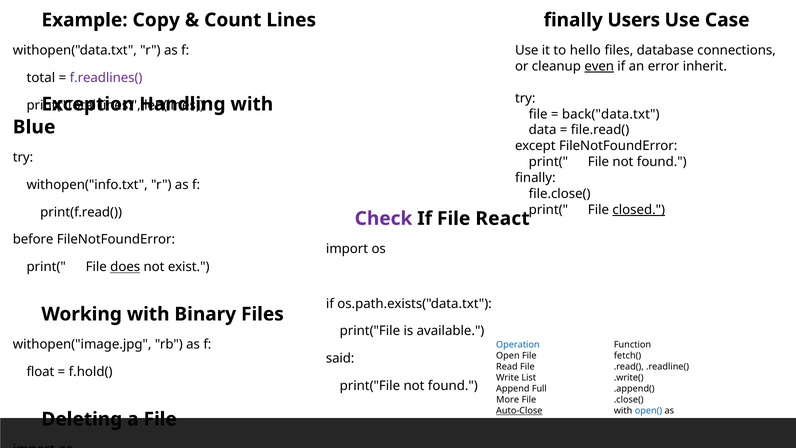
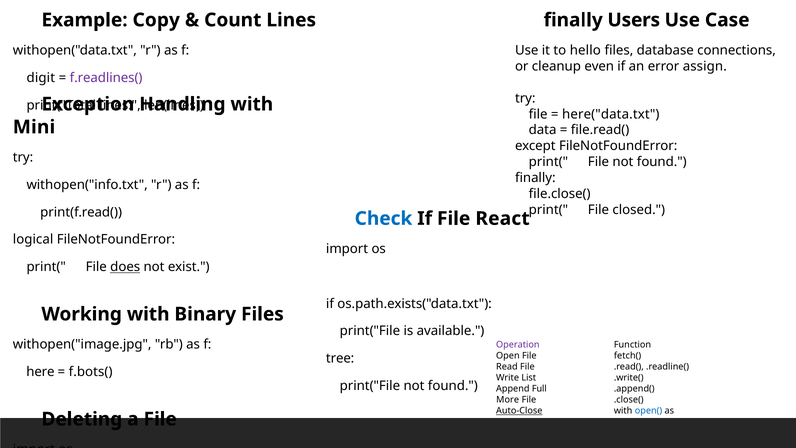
even underline: present -> none (599, 66)
inherit: inherit -> assign (705, 66)
total: total -> digit (41, 78)
back("data.txt: back("data.txt -> here("data.txt (611, 114)
Blue: Blue -> Mini (34, 127)
closed underline: present -> none (639, 210)
Check colour: purple -> blue (383, 218)
before: before -> logical (33, 239)
Operation colour: blue -> purple (518, 345)
said: said -> tree (340, 358)
float: float -> here (40, 372)
f.hold(: f.hold( -> f.bots( (91, 372)
